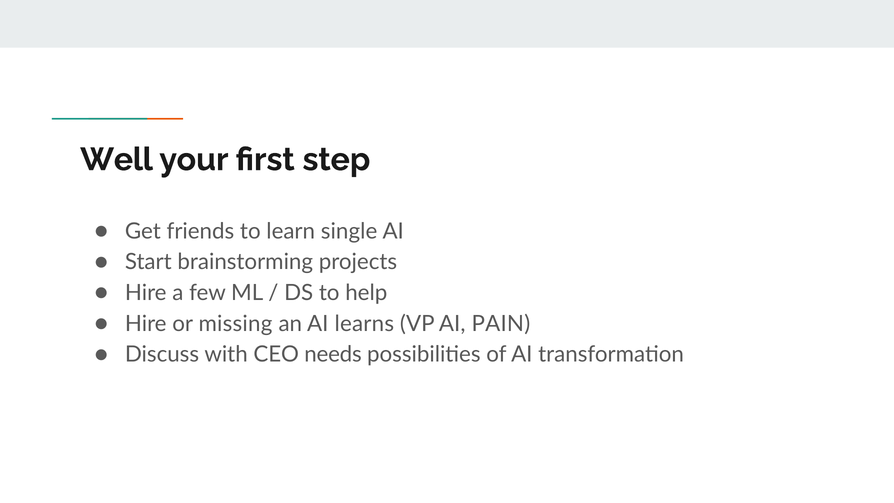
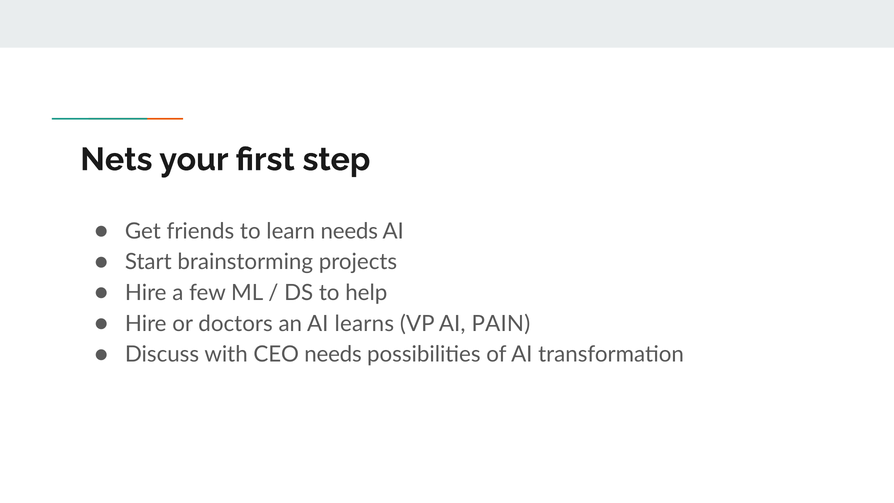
Well: Well -> Nets (116, 159)
learn single: single -> needs (349, 231)
missing: missing -> doctors (236, 324)
